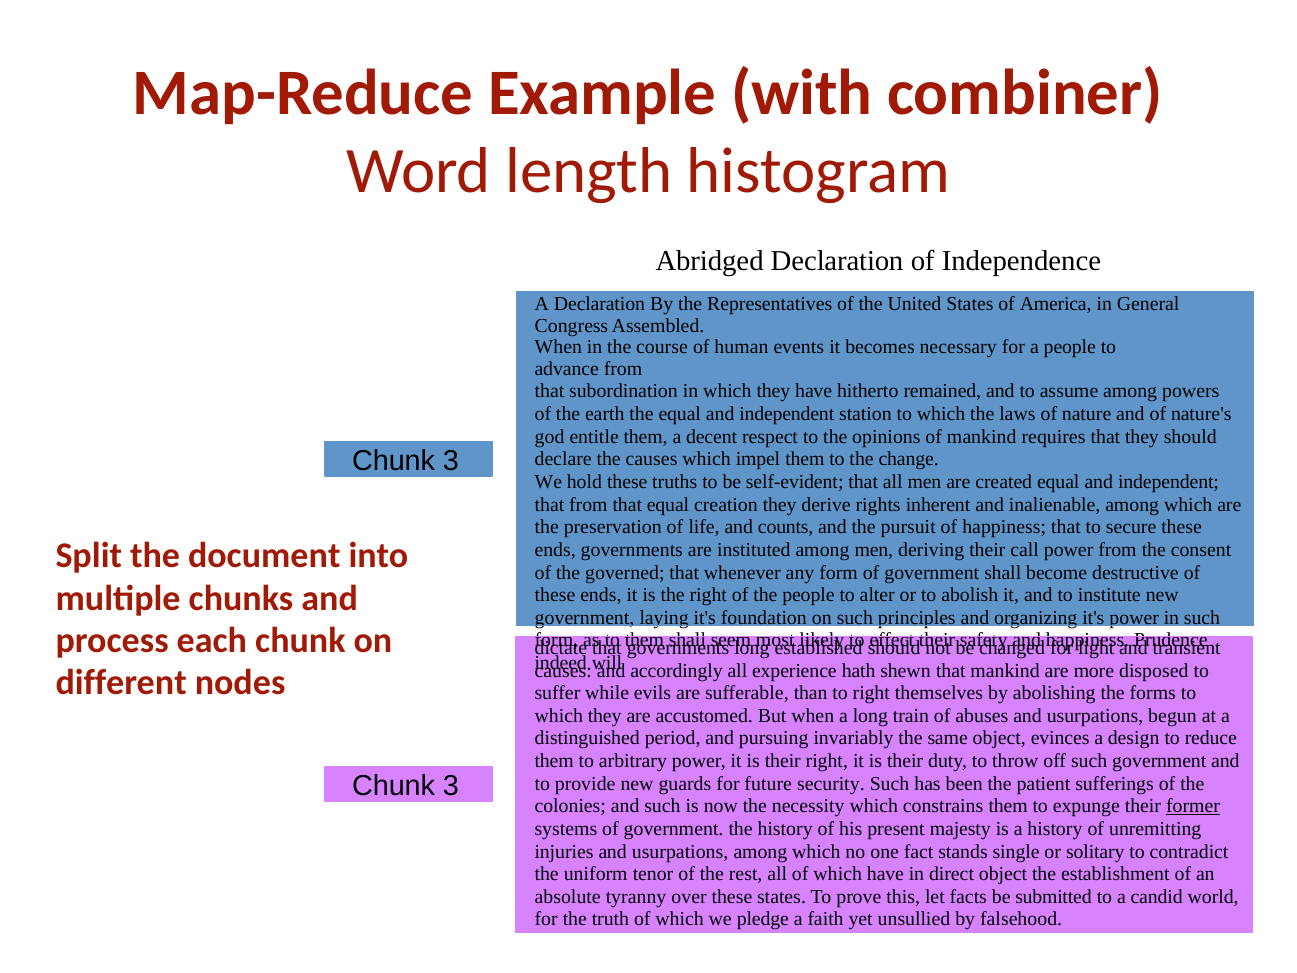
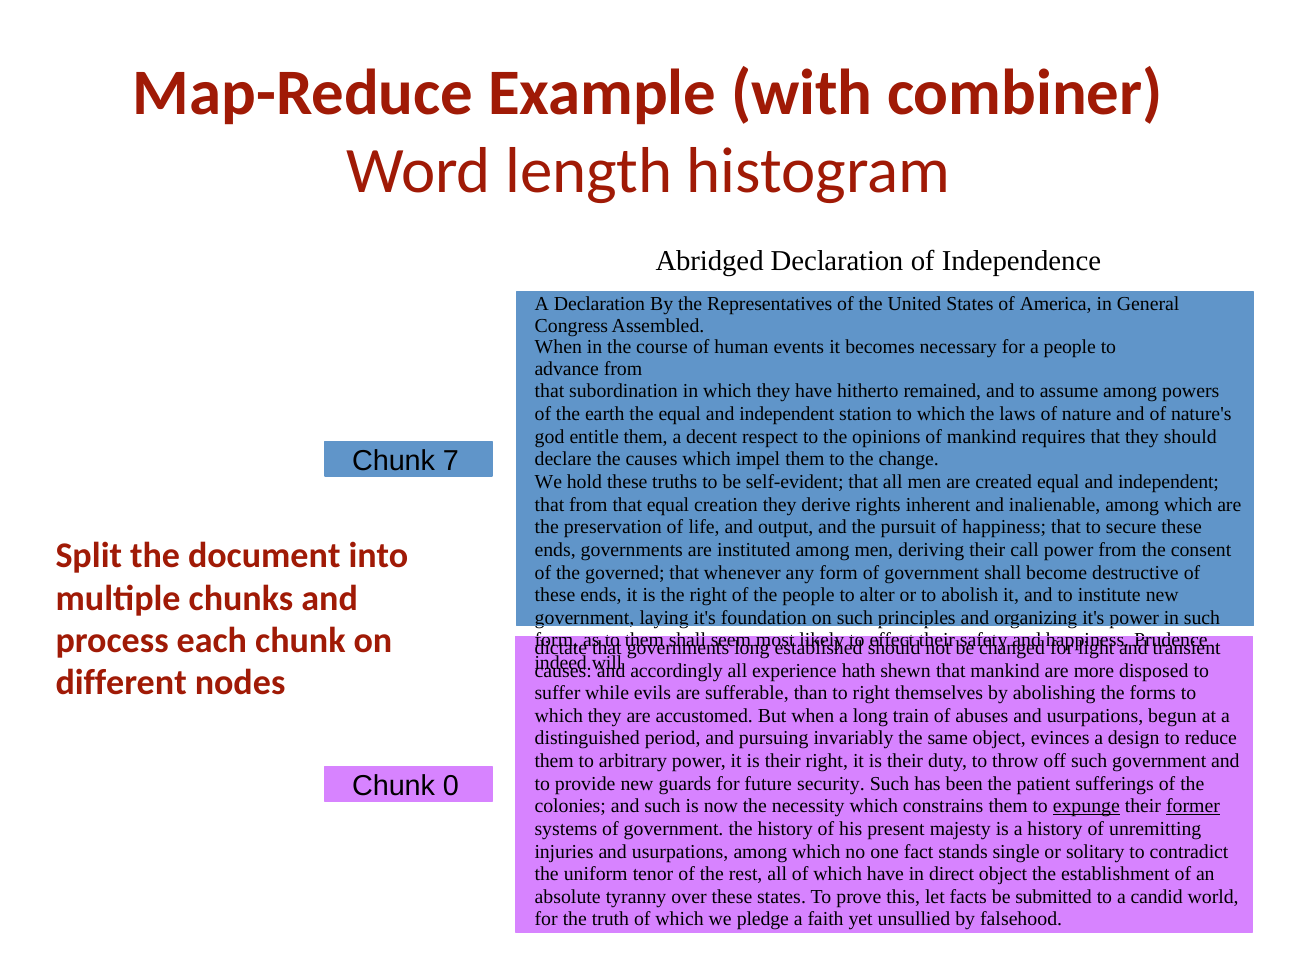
3: 3 -> 7 (451, 461)
counts: counts -> output (786, 527)
3: 3 -> 0 (451, 786)
expunge underline: none -> present (1086, 806)
